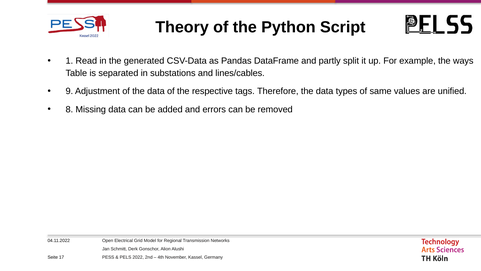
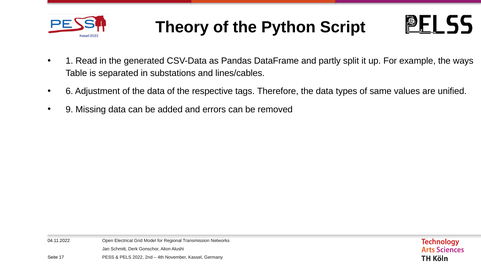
9: 9 -> 6 (69, 91)
8: 8 -> 9 (69, 109)
